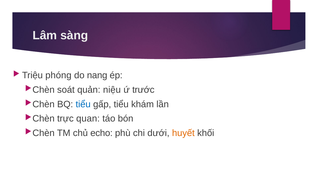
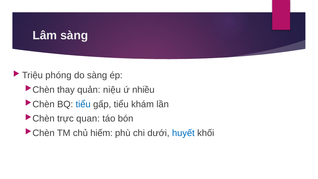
do nang: nang -> sàng (97, 75)
soát: soát -> thay (66, 90)
trước: trước -> nhiều (143, 90)
echo: echo -> hiếm (102, 133)
huyết colour: orange -> blue (183, 133)
